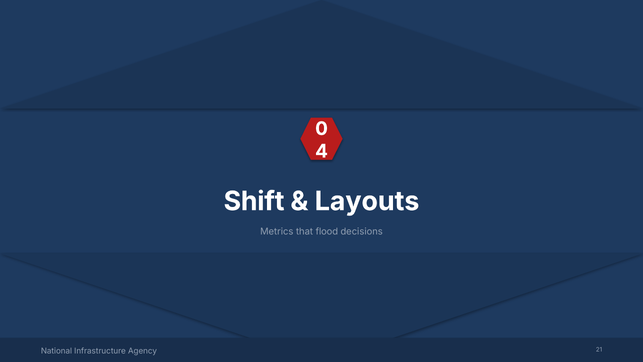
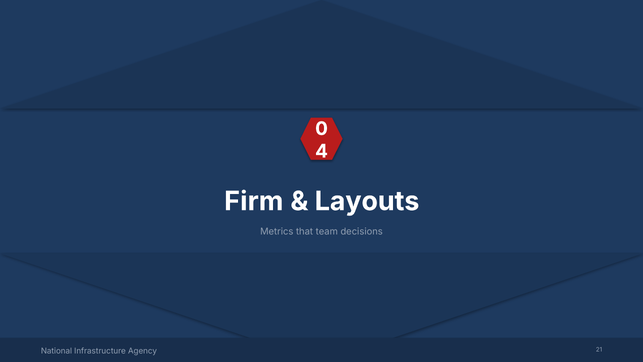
Shift: Shift -> Firm (254, 201)
flood: flood -> team (327, 232)
